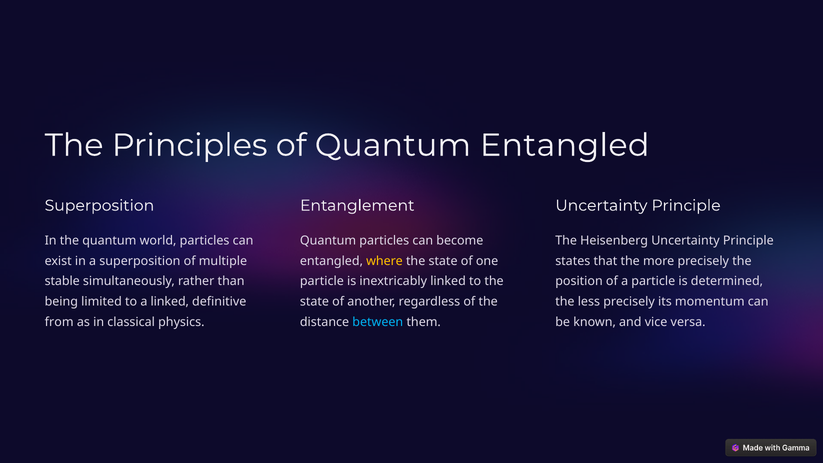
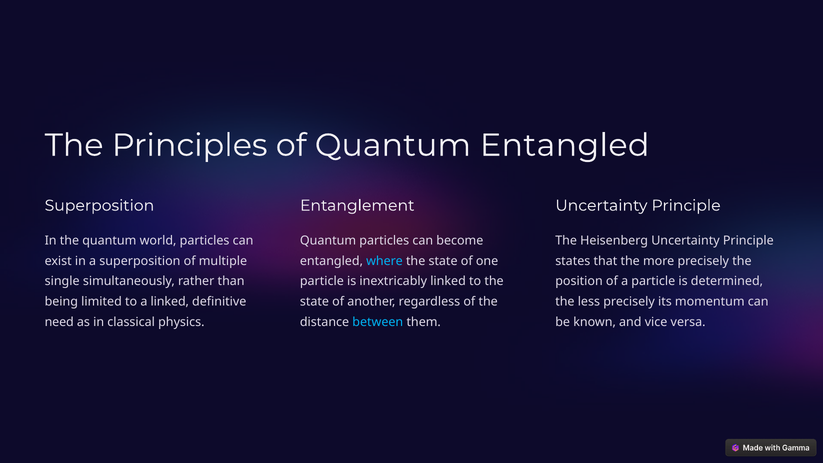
where colour: yellow -> light blue (384, 261)
stable: stable -> single (62, 281)
from: from -> need (59, 322)
